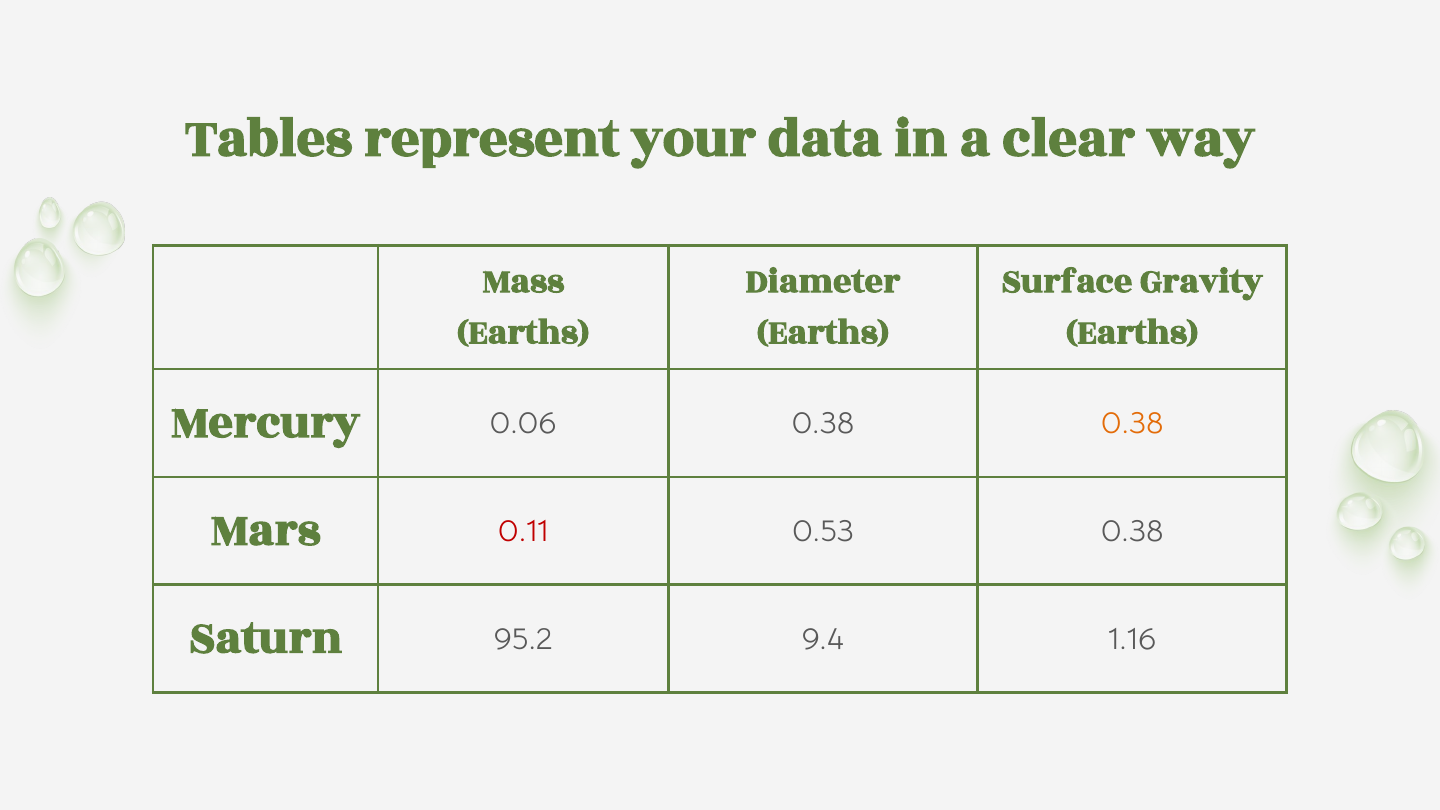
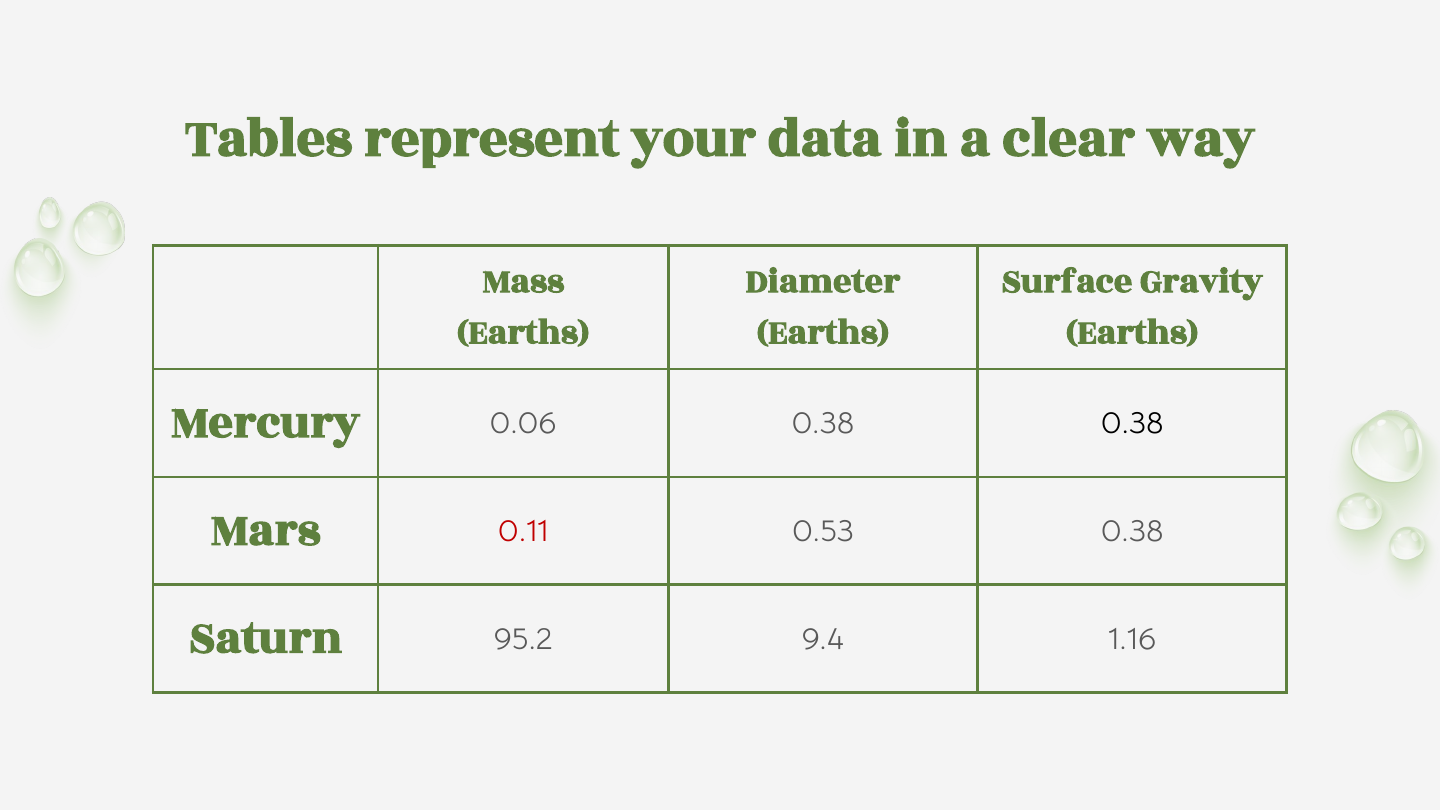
0.38 colour: orange -> black (1132, 423)
